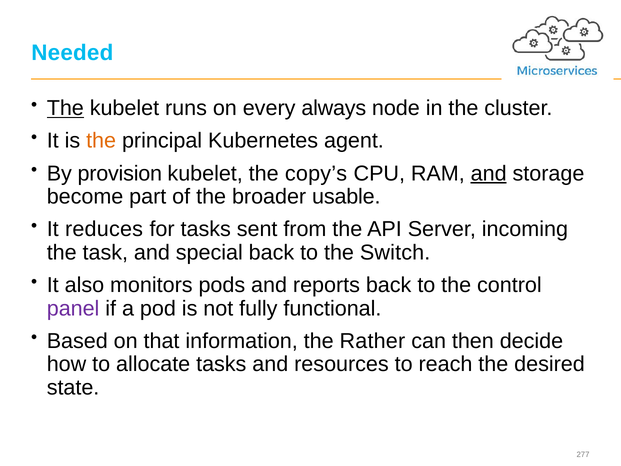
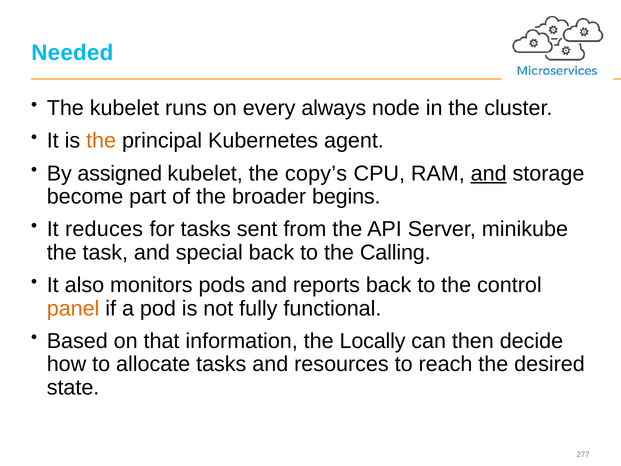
The underline: present -> none (65, 108)
provision: provision -> assigned (120, 173)
usable: usable -> begins (346, 197)
incoming: incoming -> minikube (525, 229)
Switch: Switch -> Calling (395, 252)
panel colour: purple -> orange (73, 308)
Rather: Rather -> Locally (373, 341)
